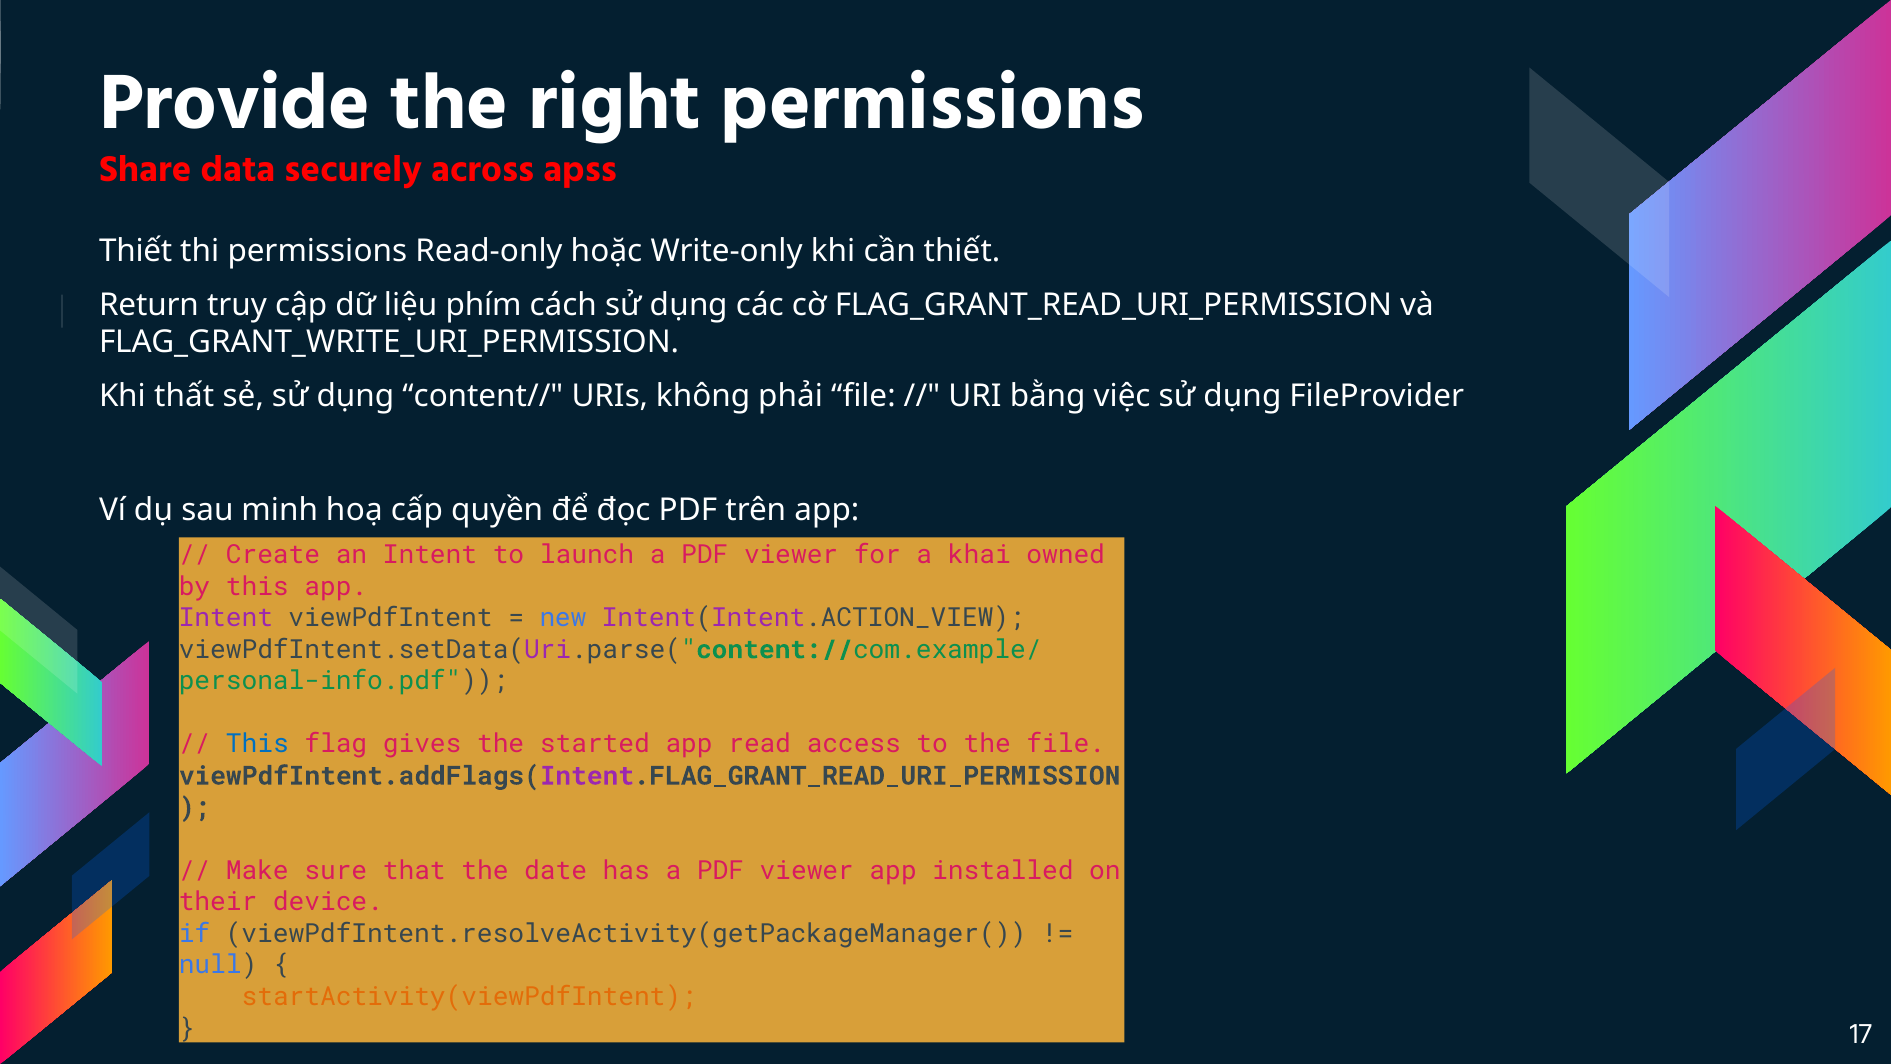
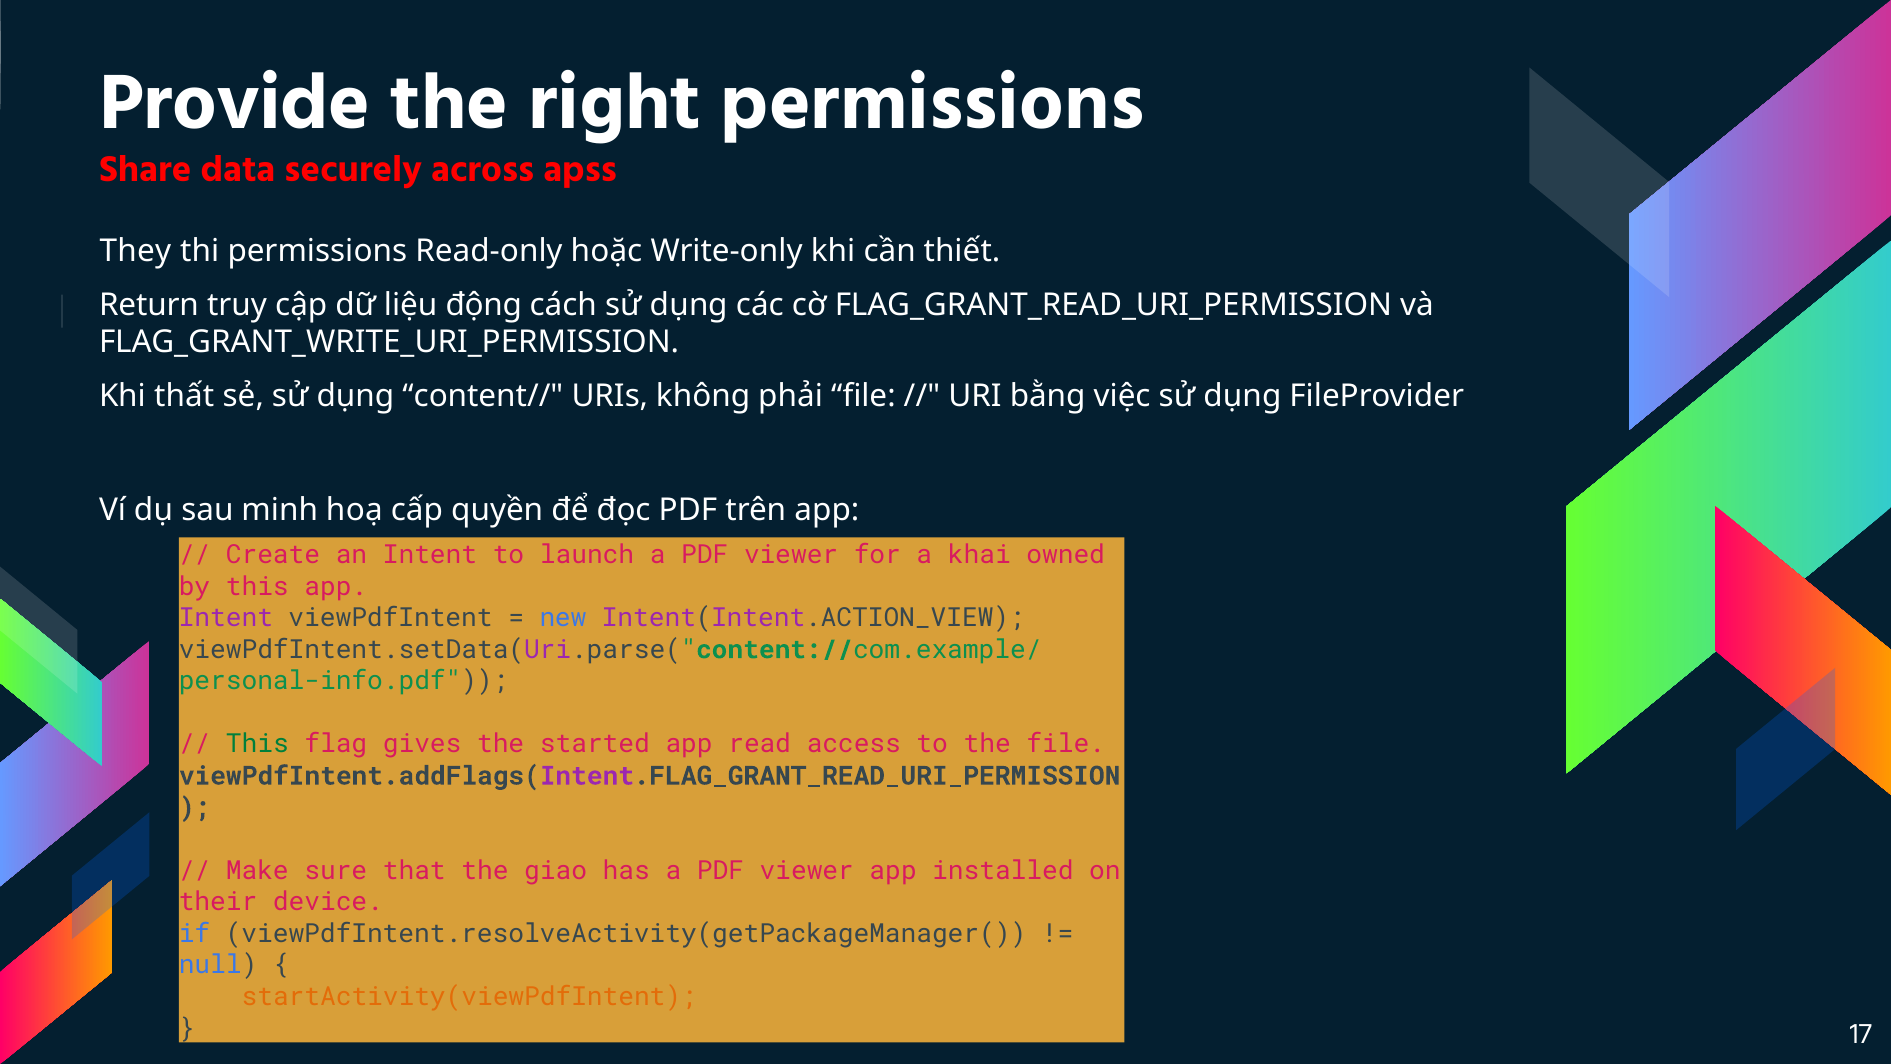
Thiết: Thiết -> They (135, 251)
phím: phím -> động (484, 305)
This colour: blue -> green (257, 744)
date: date -> giao (556, 870)
